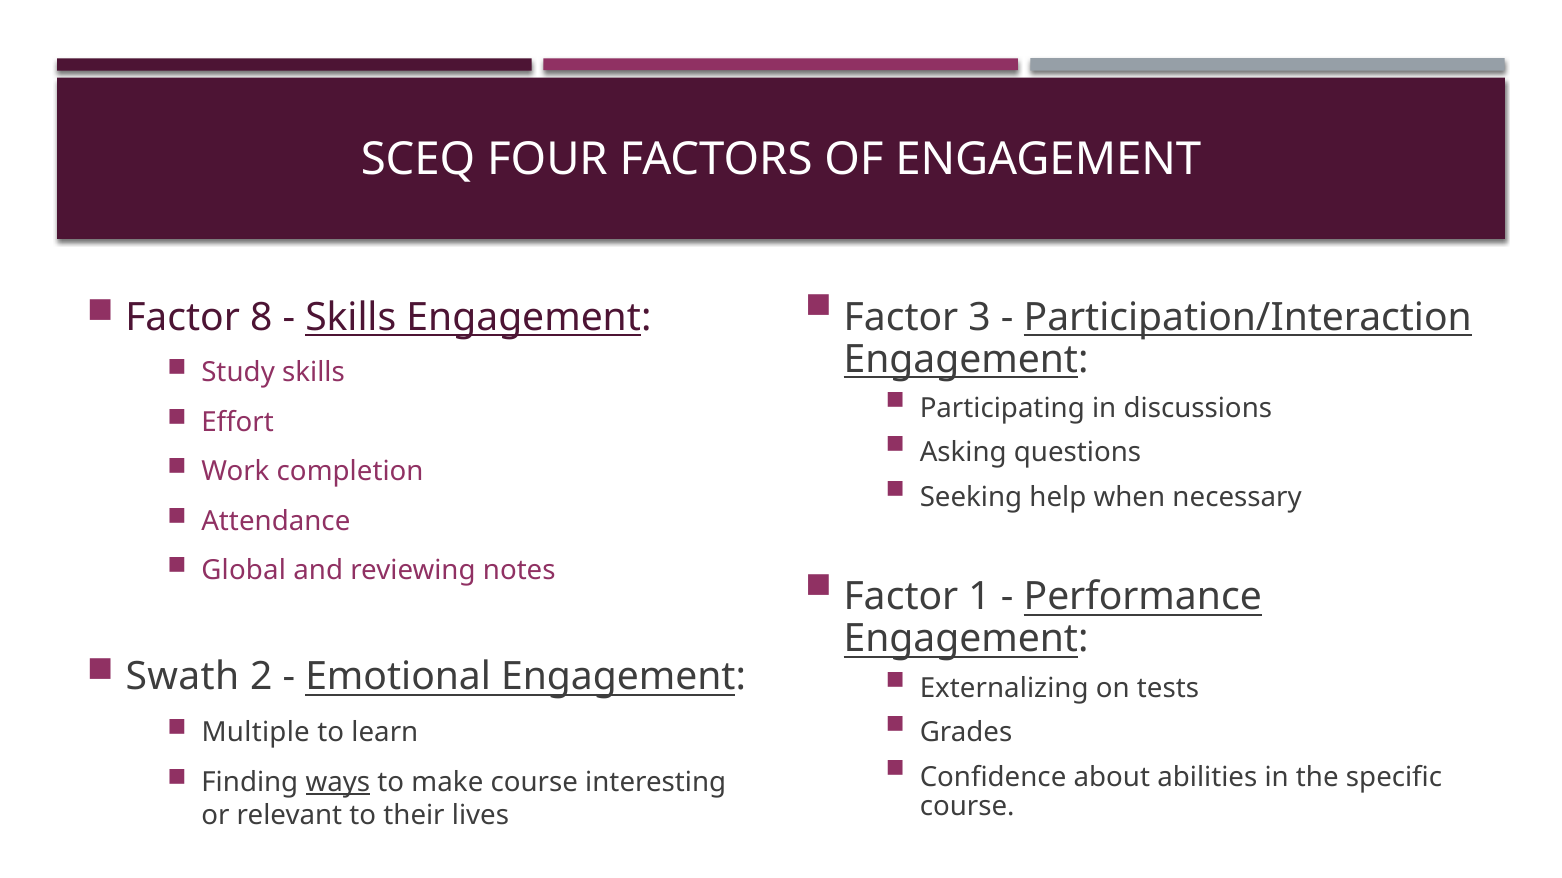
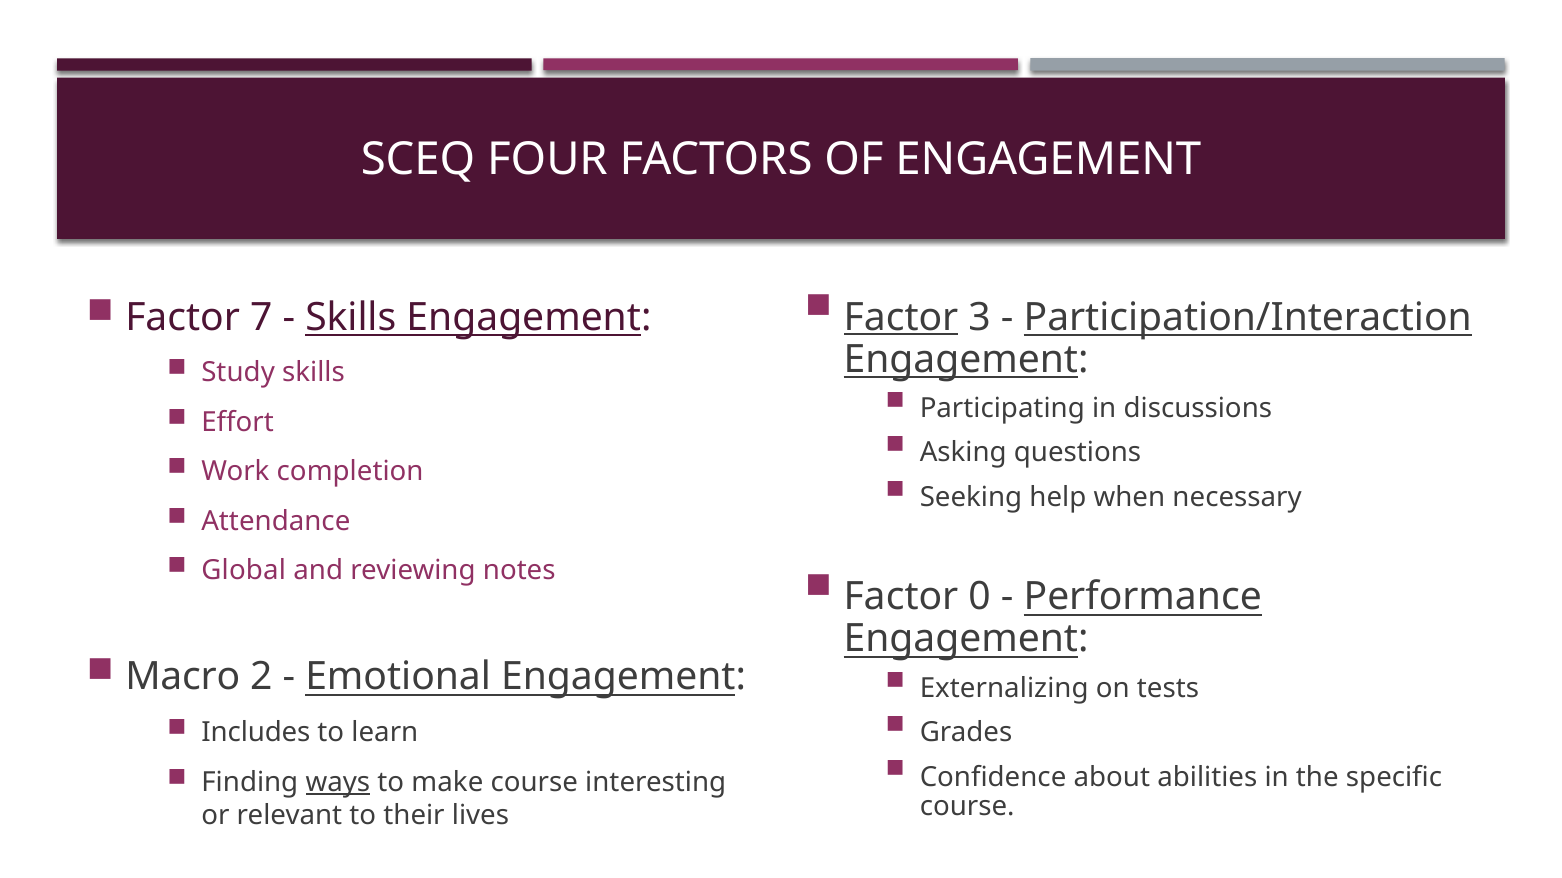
Factor underline: none -> present (901, 317)
8: 8 -> 7 (261, 317)
1: 1 -> 0 (980, 597)
Swath: Swath -> Macro (183, 677)
Multiple: Multiple -> Includes (256, 733)
